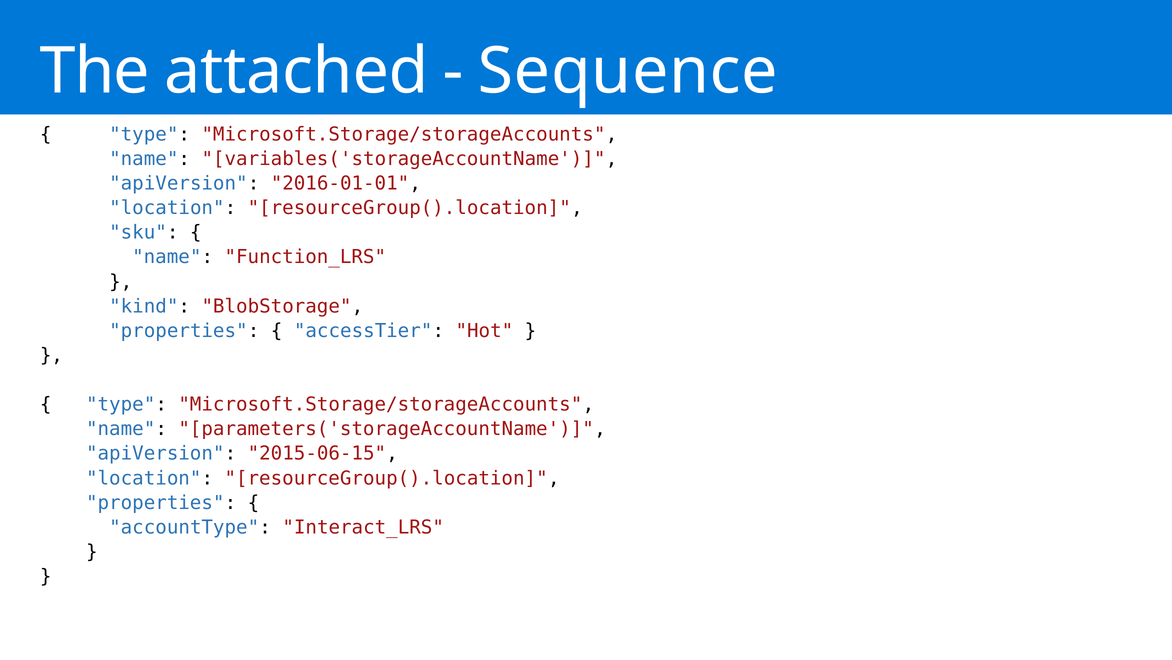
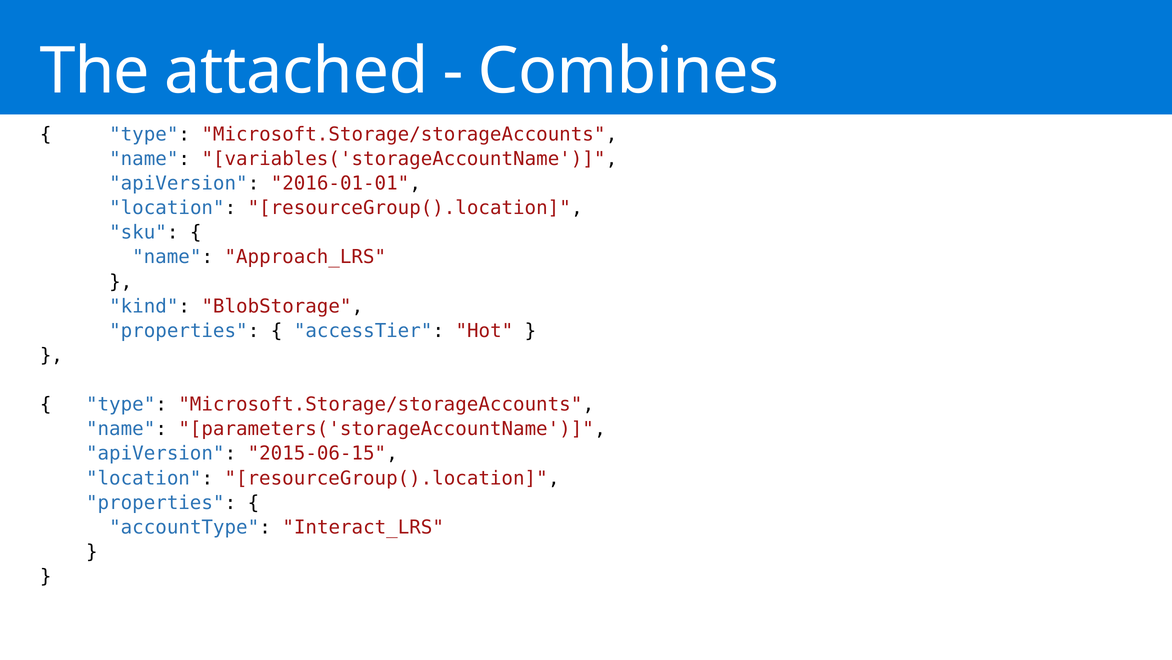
Sequence: Sequence -> Combines (628, 71)
Function_LRS: Function_LRS -> Approach_LRS (305, 257)
